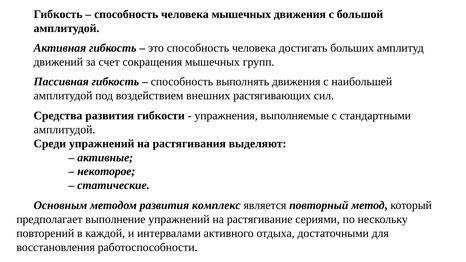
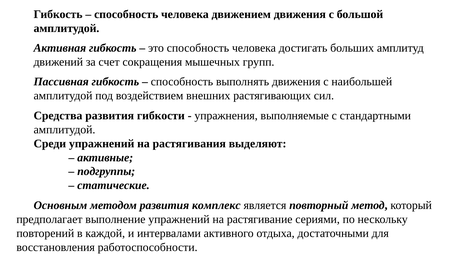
человека мышечных: мышечных -> движением (241, 14)
некоторое: некоторое -> подгруппы (106, 172)
